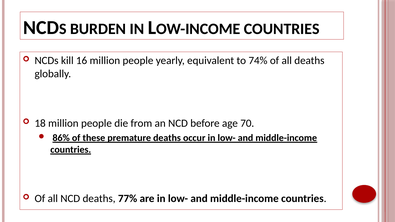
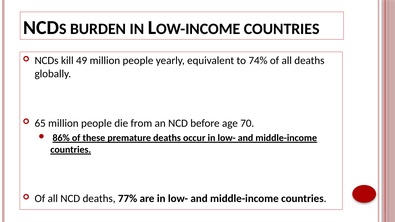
16: 16 -> 49 (82, 61)
18: 18 -> 65 (40, 123)
